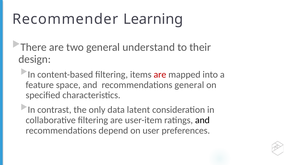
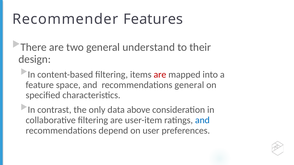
Learning: Learning -> Features (153, 19)
latent: latent -> above (139, 110)
and colour: black -> blue (202, 120)
